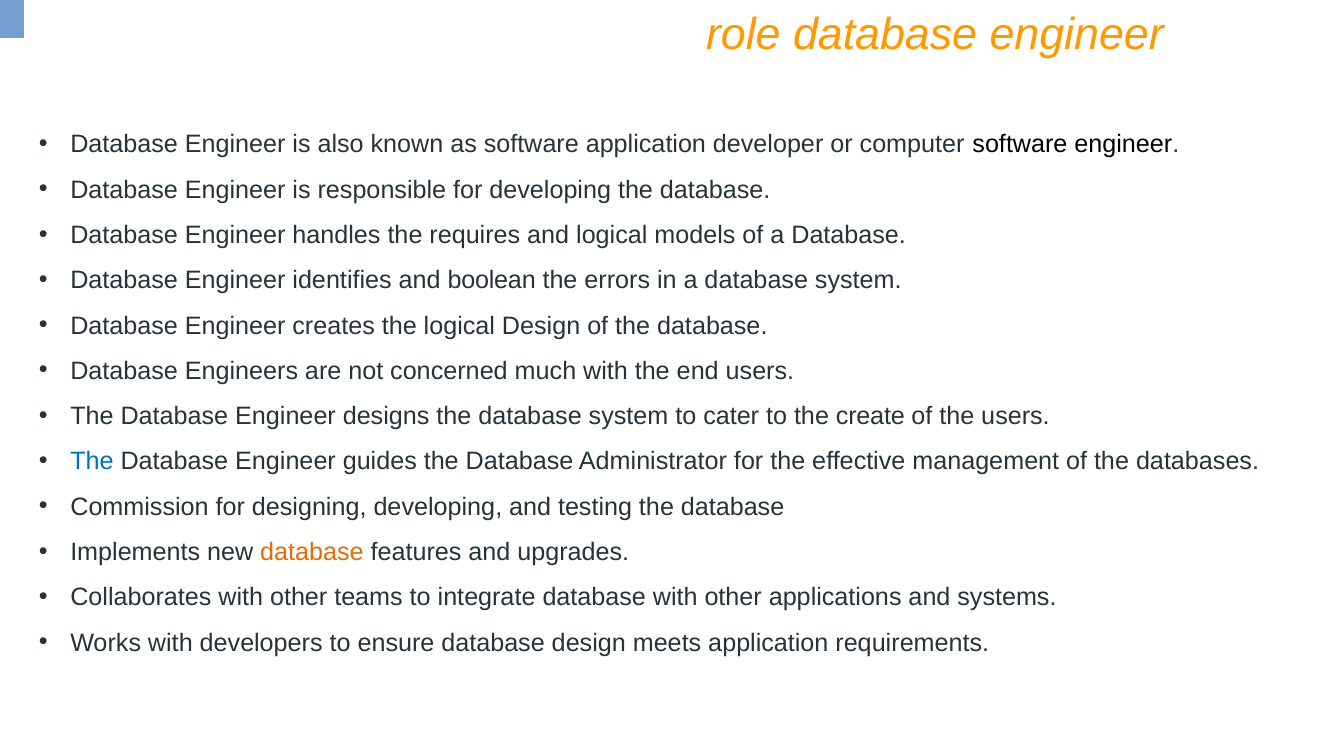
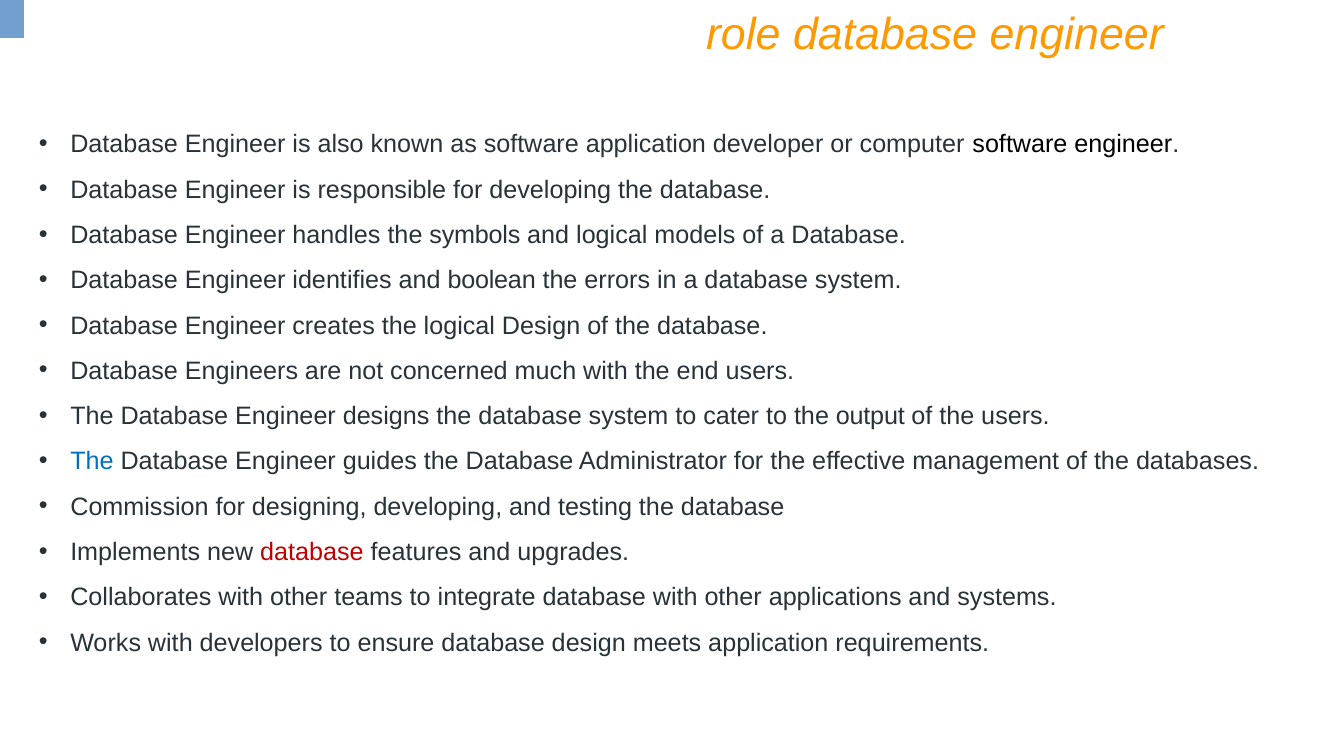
requires: requires -> symbols (475, 235)
create: create -> output (870, 416)
database colour: orange -> red (312, 552)
